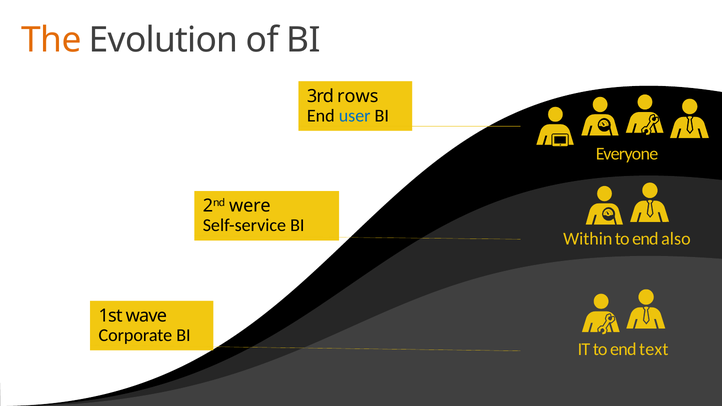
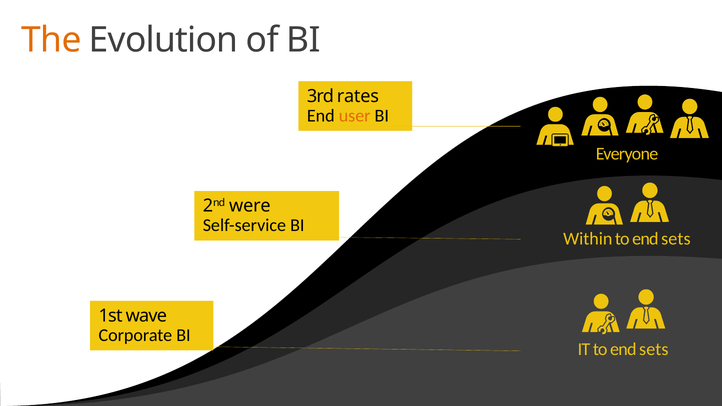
rows: rows -> rates (358, 96)
user colour: blue -> orange (355, 116)
also: also -> sets (676, 239)
IT to end text: text -> sets (654, 349)
